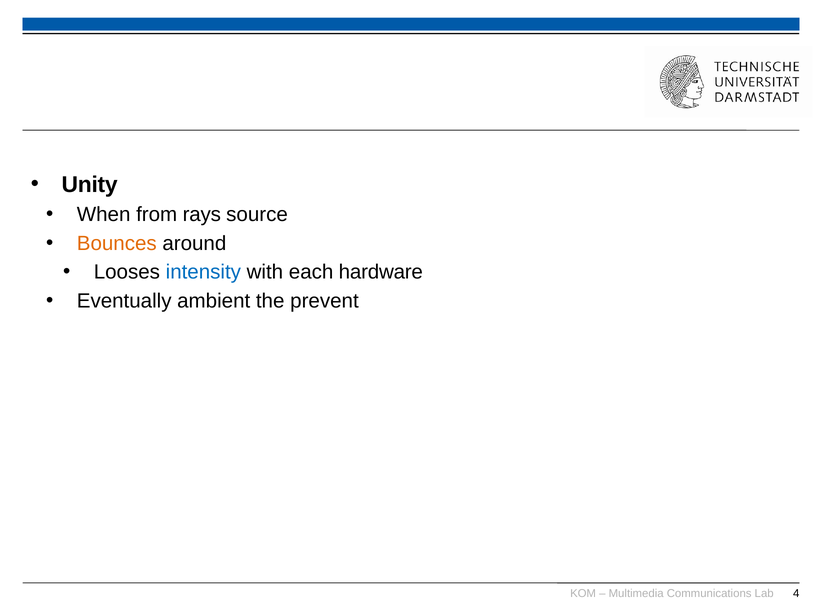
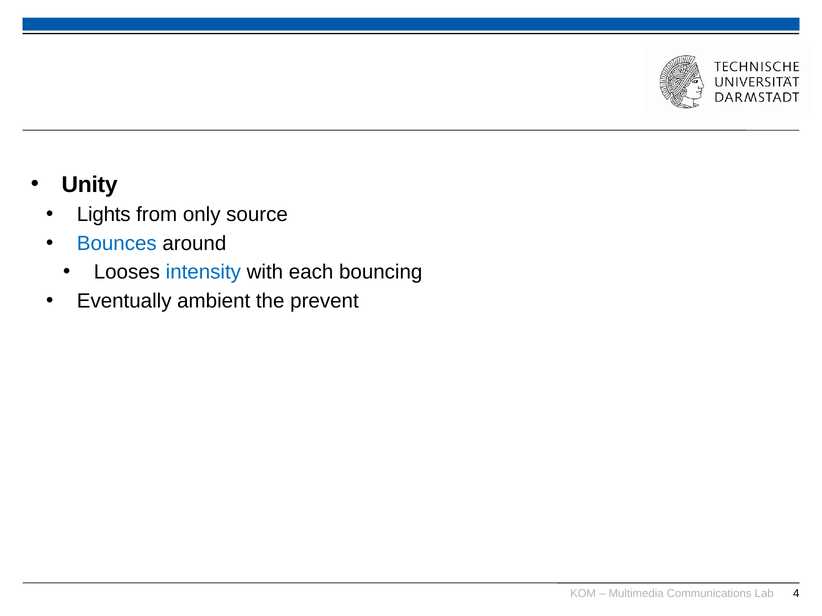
When: When -> Lights (104, 215)
rays: rays -> only (202, 215)
Bounces colour: orange -> blue (117, 244)
hardware: hardware -> bouncing (381, 272)
